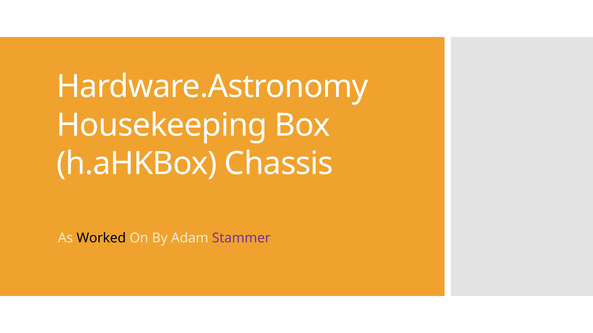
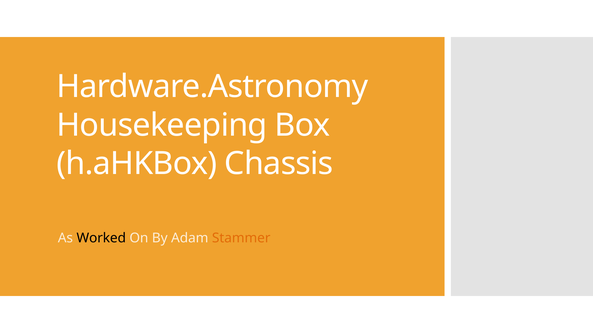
Stammer colour: purple -> orange (241, 238)
